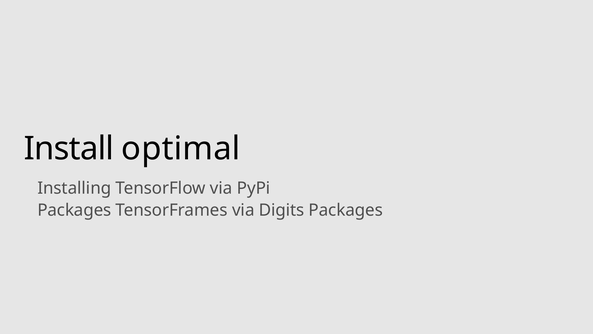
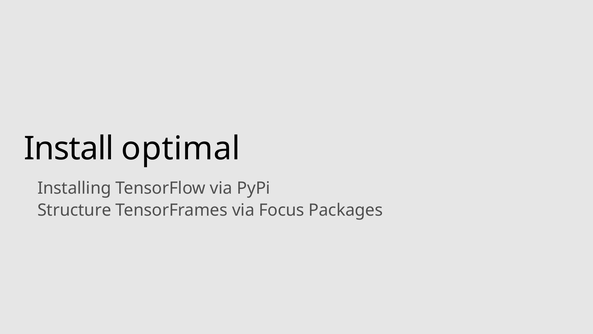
Packages: Packages -> Structure (74, 210)
Digits: Digits -> Focus (282, 210)
